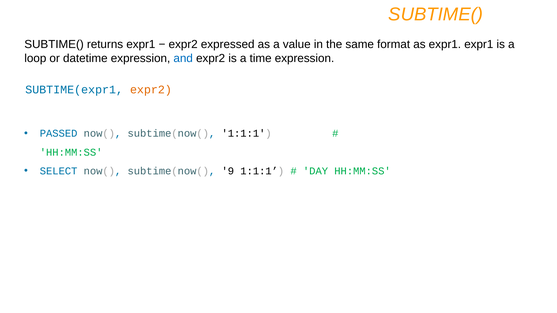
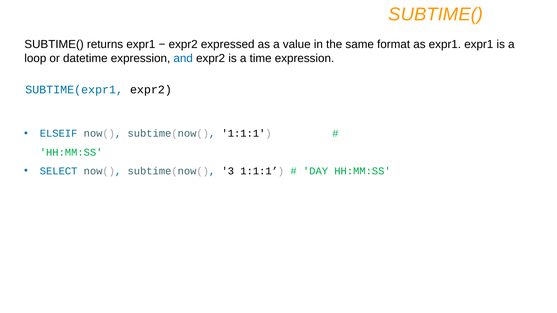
expr2 colour: orange -> black (151, 90)
PASSED: PASSED -> ELSEIF (59, 134)
9: 9 -> 3 (228, 171)
